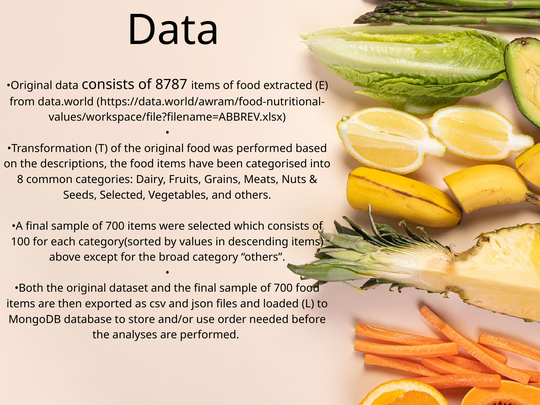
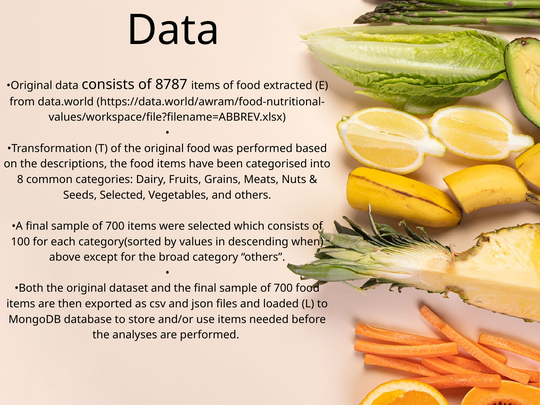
descending items: items -> when (307, 242)
use order: order -> items (232, 319)
